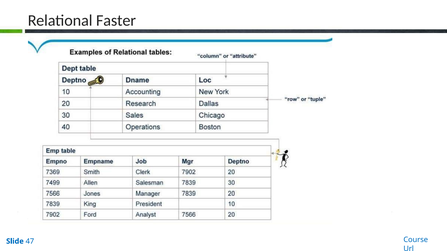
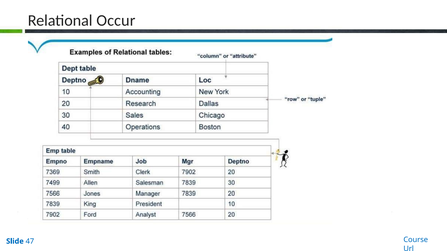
Faster: Faster -> Occur (116, 21)
